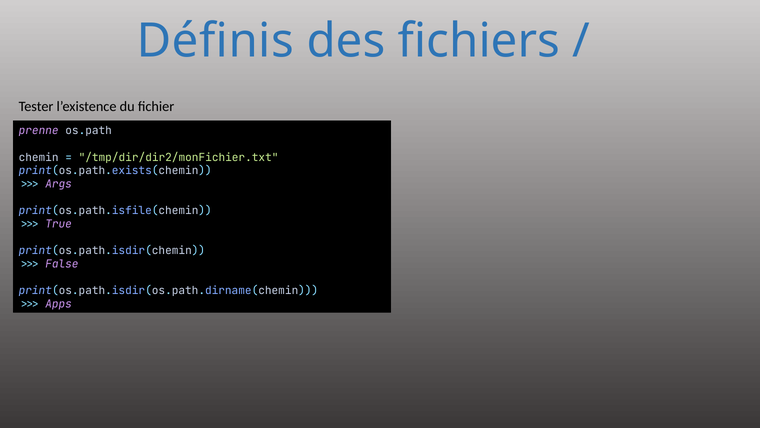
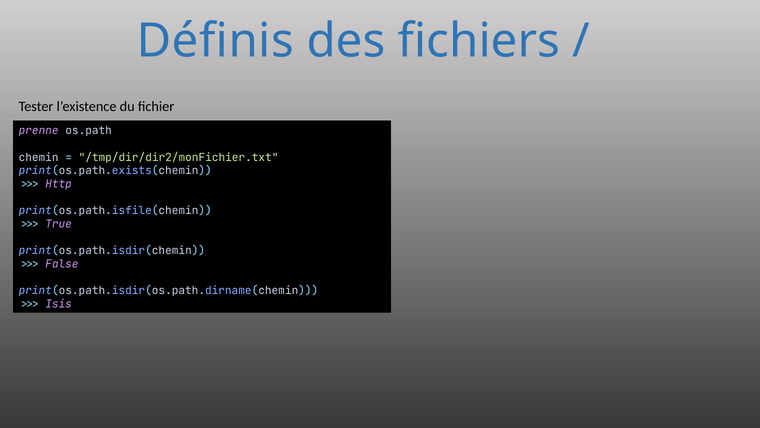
Args: Args -> Http (59, 184)
Apps: Apps -> Isis (59, 304)
